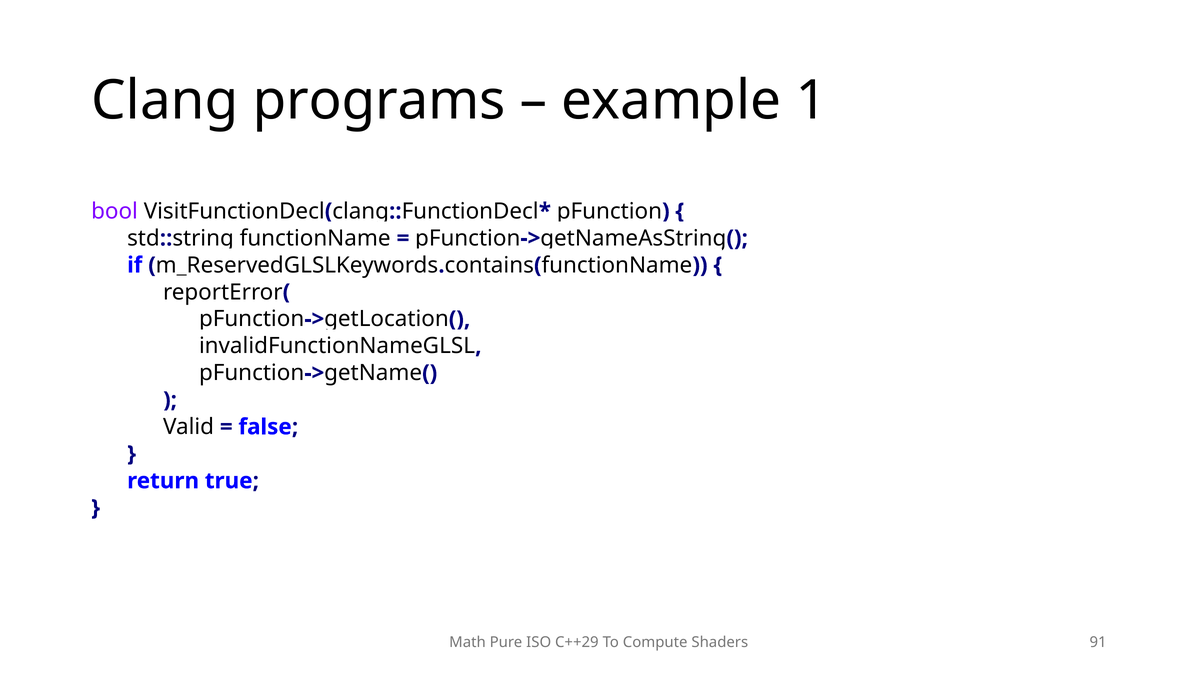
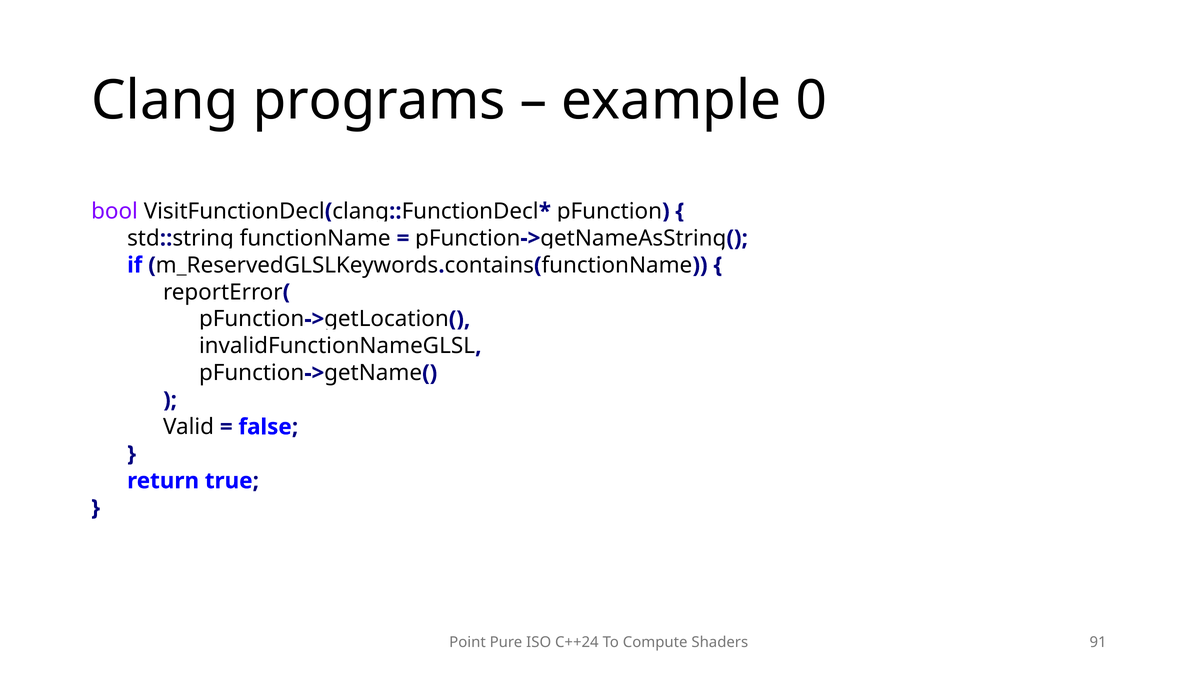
1: 1 -> 0 (811, 101)
Math: Math -> Point (468, 642)
C++29: C++29 -> C++24 (577, 642)
